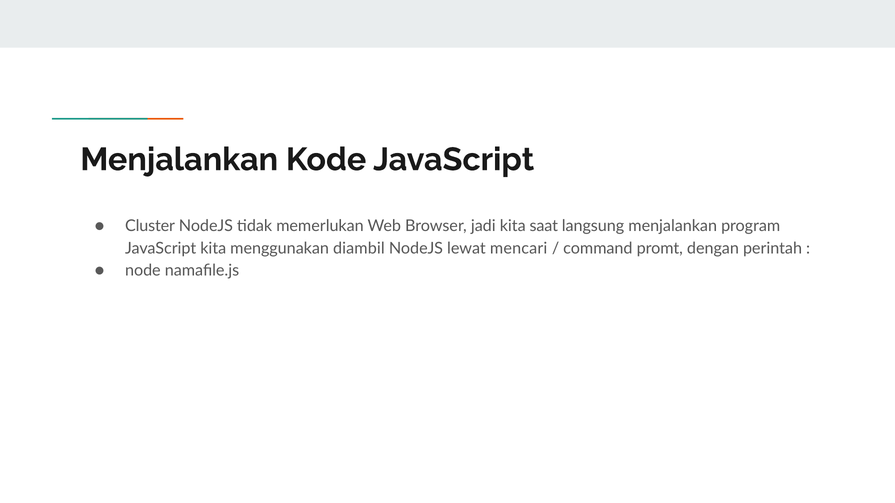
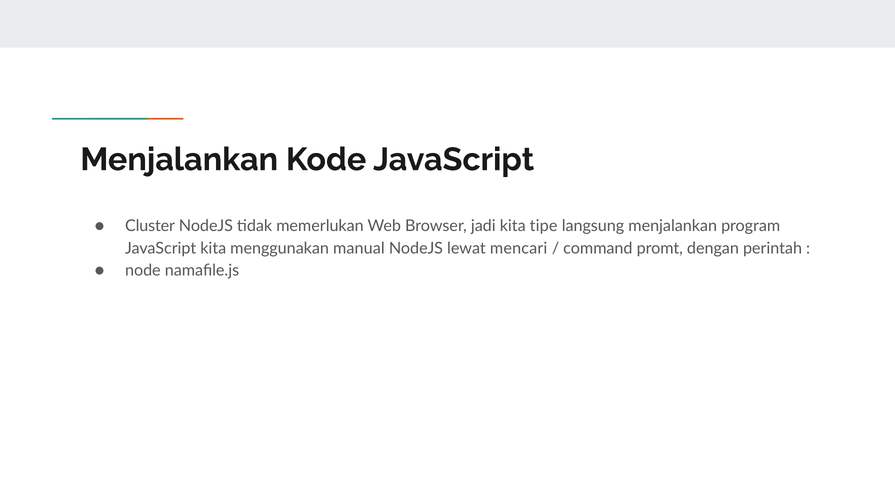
saat: saat -> tipe (544, 226)
diambil: diambil -> manual (359, 248)
